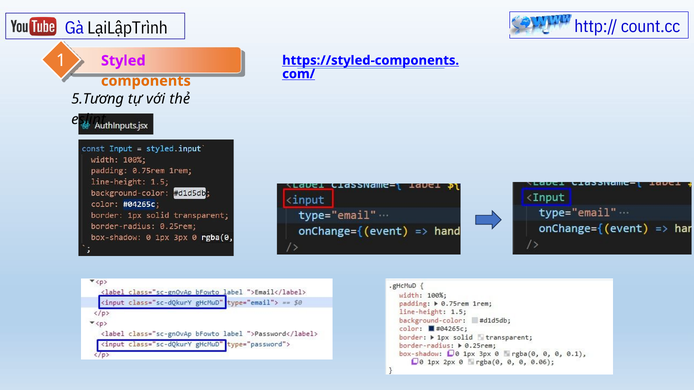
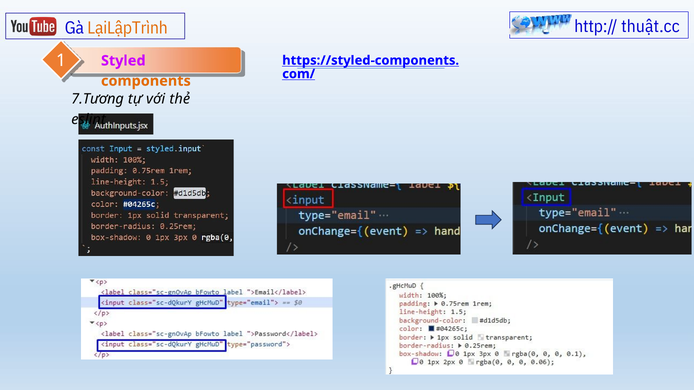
LạiLậpTrình colour: black -> orange (128, 28)
count.cc: count.cc -> thuật.cc (650, 27)
5.Tương: 5.Tương -> 7.Tương (98, 99)
